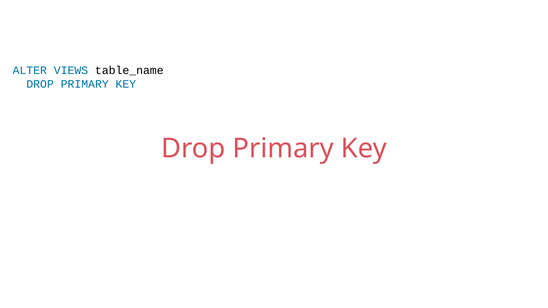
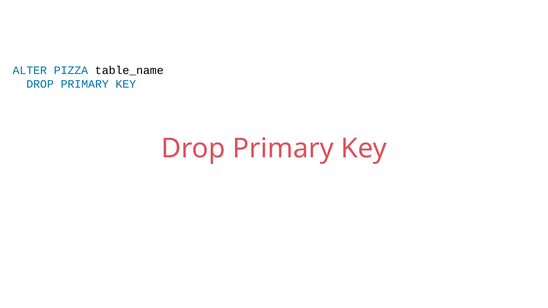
VIEWS: VIEWS -> PIZZA (71, 71)
